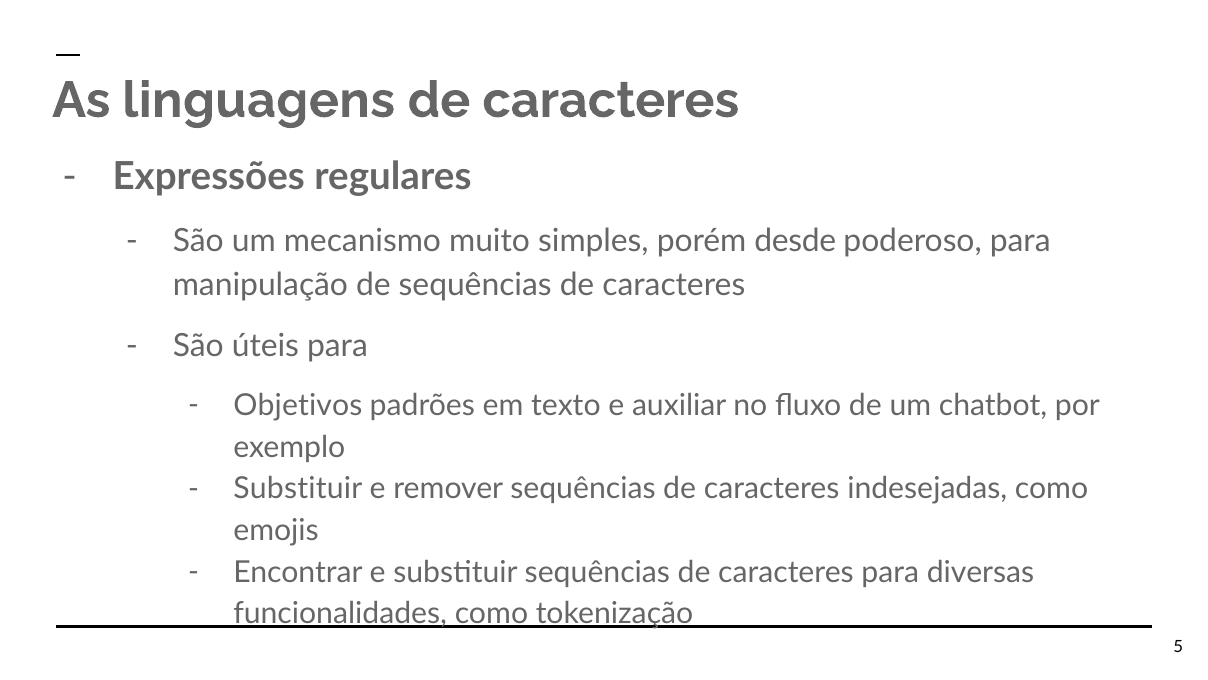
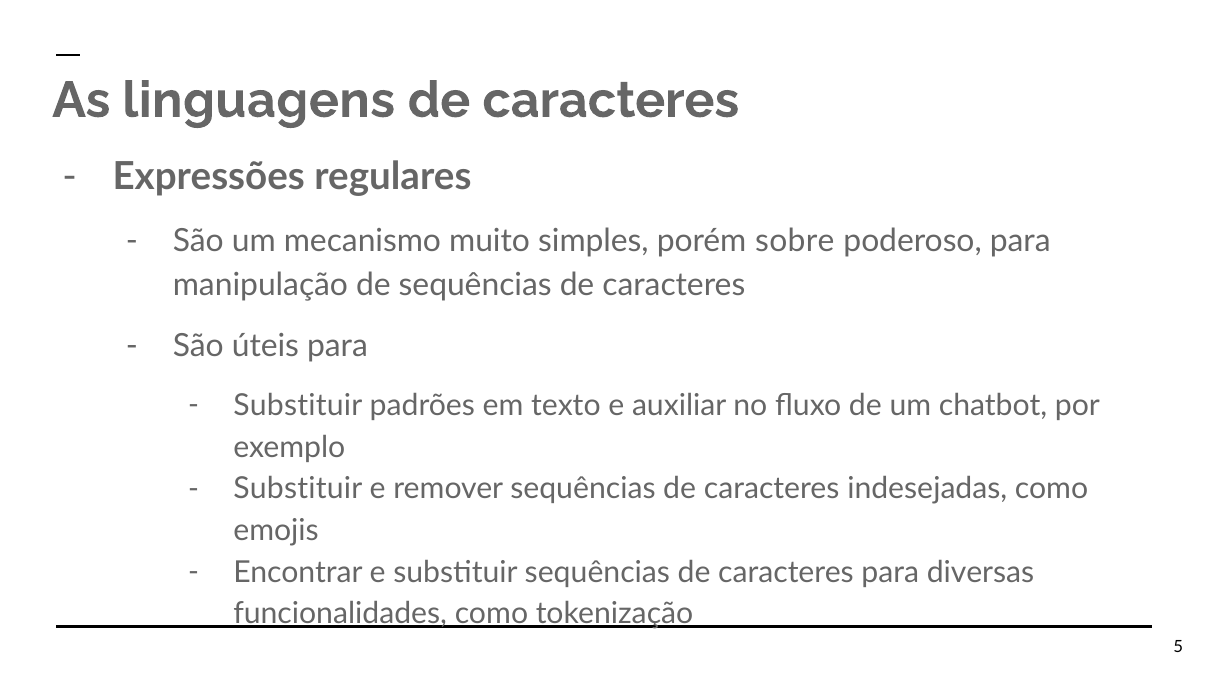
desde: desde -> sobre (795, 241)
Objetivos: Objetivos -> Substituir (298, 405)
